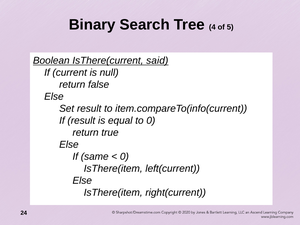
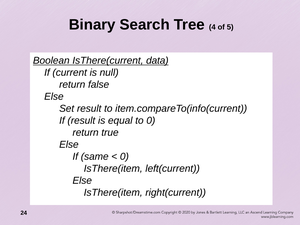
said: said -> data (157, 61)
